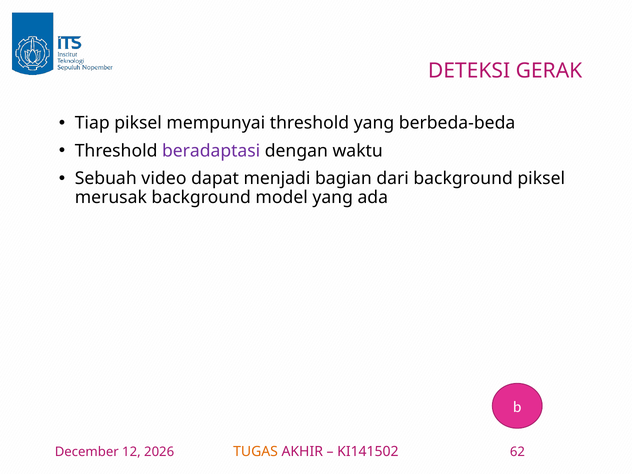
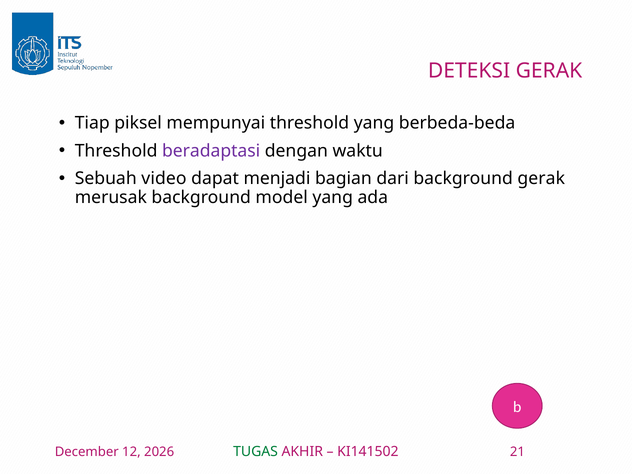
background piksel: piksel -> gerak (541, 179)
TUGAS colour: orange -> green (256, 452)
62: 62 -> 21 (517, 452)
